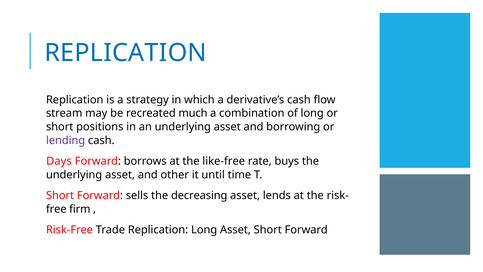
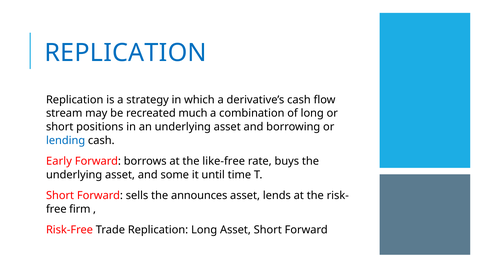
lending colour: purple -> blue (66, 140)
Days: Days -> Early (59, 161)
other: other -> some (175, 175)
decreasing: decreasing -> announces (199, 195)
